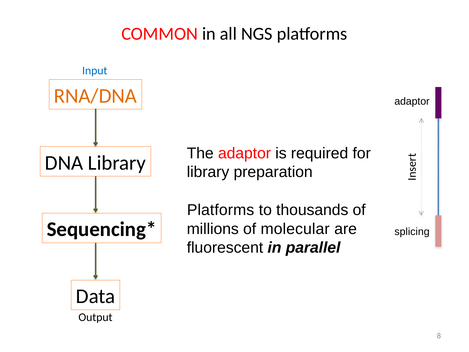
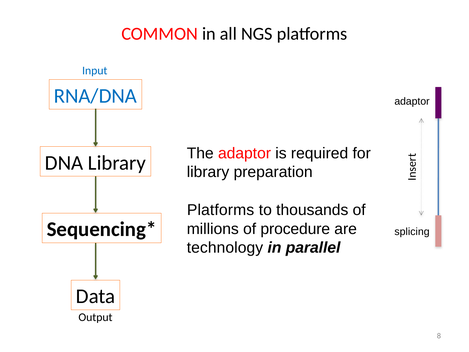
RNA/DNA colour: orange -> blue (95, 96)
molecular: molecular -> procedure (295, 229)
fluorescent: fluorescent -> technology (225, 247)
